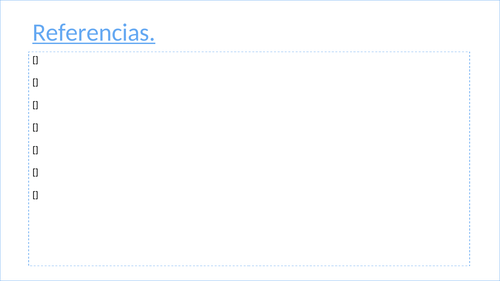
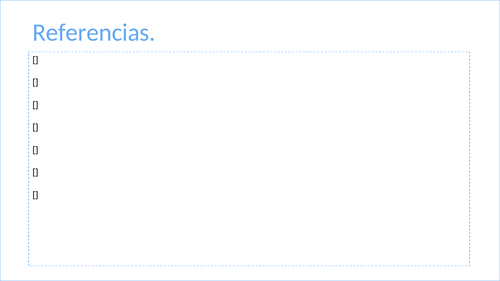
Referencias underline: present -> none (94, 33)
